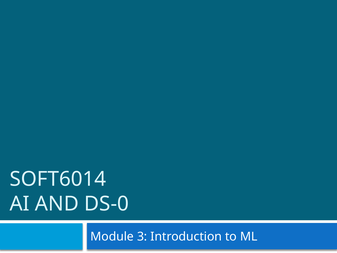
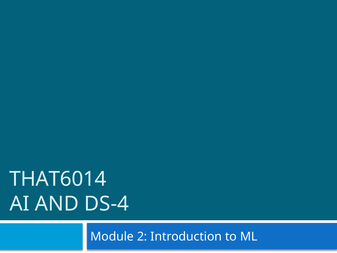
SOFT6014: SOFT6014 -> THAT6014 (58, 179)
DS-0: DS-0 -> DS-4 (107, 204)
3: 3 -> 2 (142, 236)
